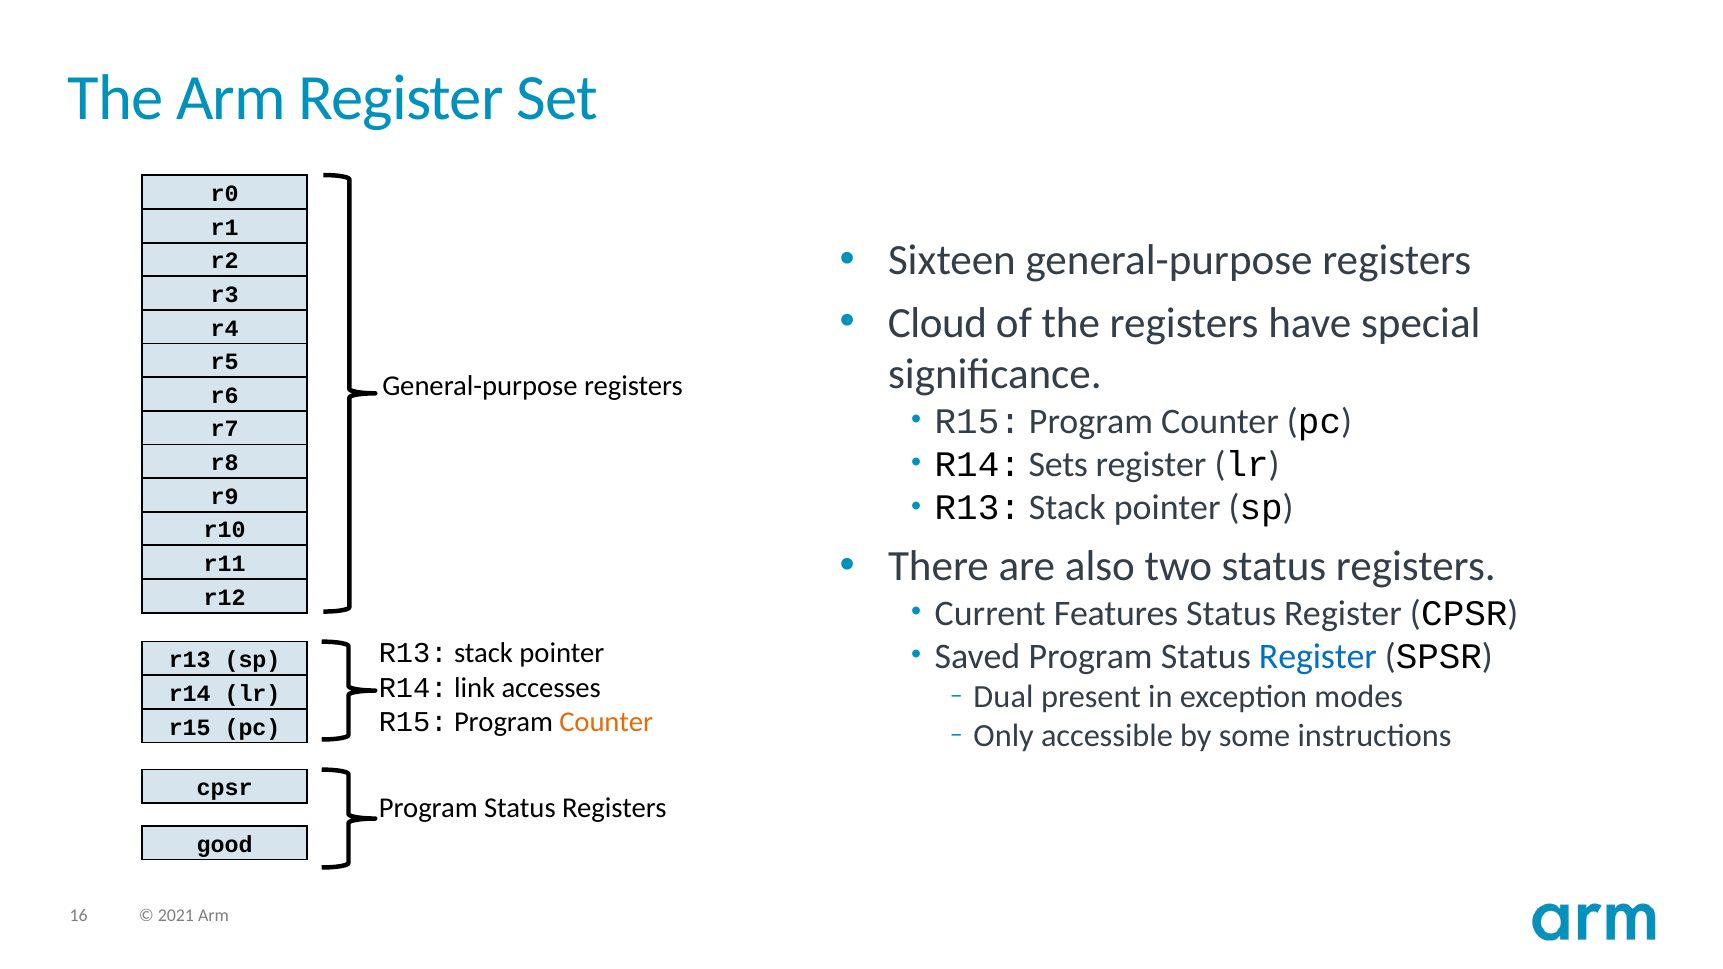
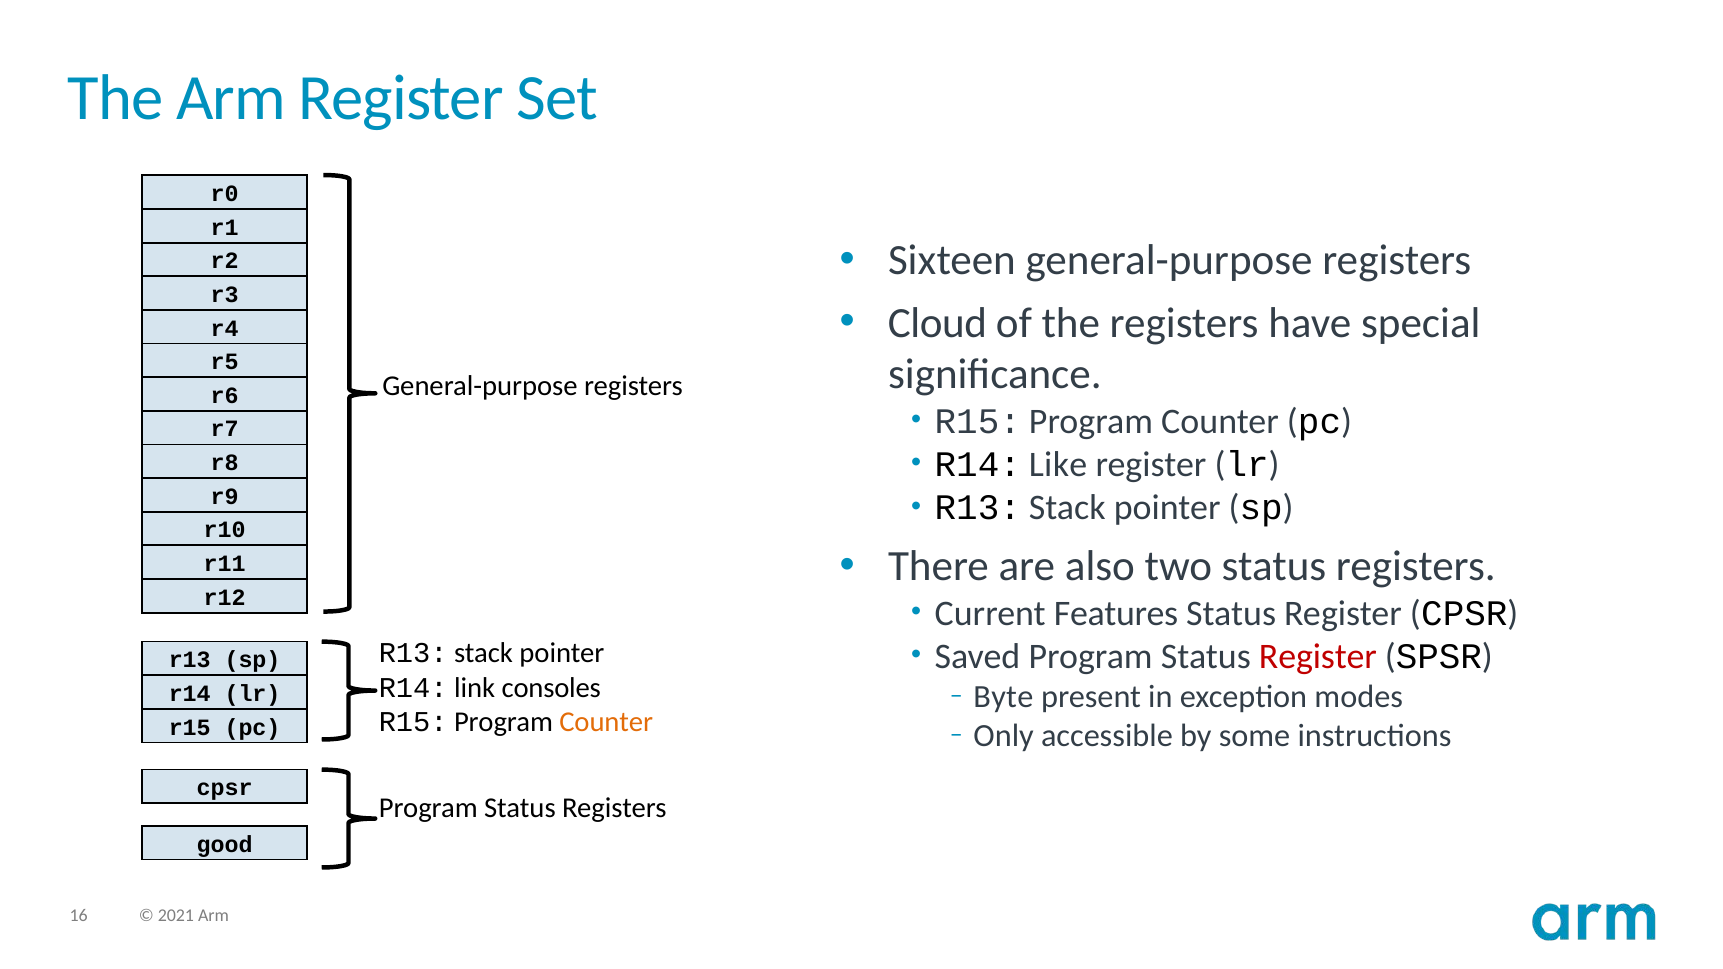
Sets: Sets -> Like (1058, 465)
Register colour: blue -> red (1318, 656)
accesses: accesses -> consoles (551, 688)
Dual: Dual -> Byte (1003, 697)
